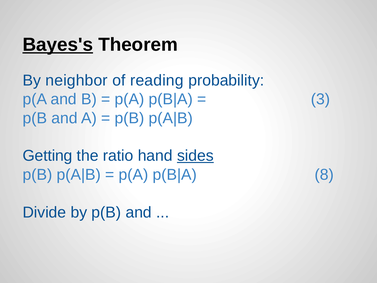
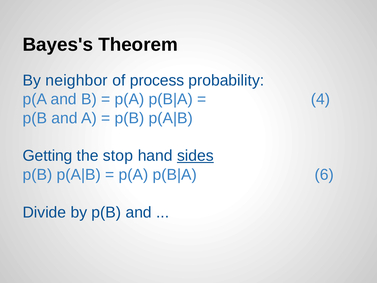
Bayes's underline: present -> none (58, 45)
reading: reading -> process (157, 80)
3: 3 -> 4 (321, 99)
ratio: ratio -> stop (118, 156)
8: 8 -> 6 (324, 175)
